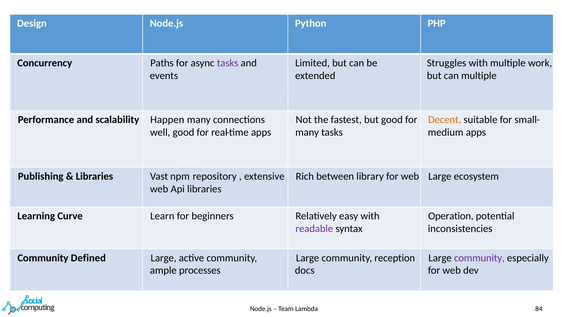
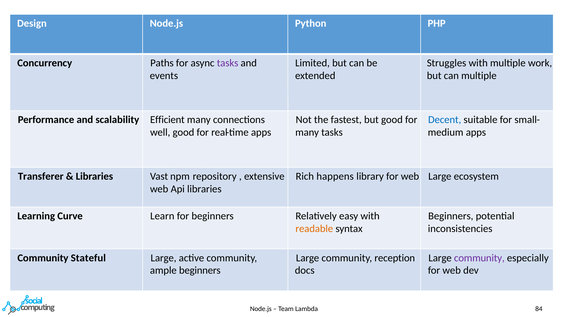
Happen: Happen -> Efficient (167, 120)
Decent colour: orange -> blue (445, 120)
between: between -> happens (335, 176)
Publishing: Publishing -> Transferer (41, 177)
Operation: Operation -> Beginners (451, 216)
readable colour: purple -> orange (314, 229)
Defined: Defined -> Stateful (88, 258)
ample processes: processes -> beginners (200, 271)
